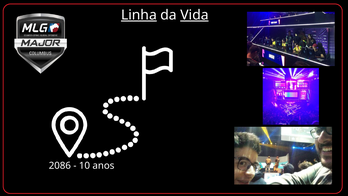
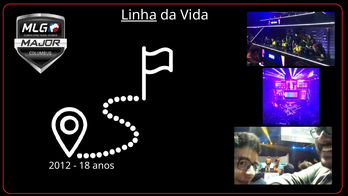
Vida underline: present -> none (194, 15)
2086: 2086 -> 2012 (60, 165)
10: 10 -> 18 (84, 165)
